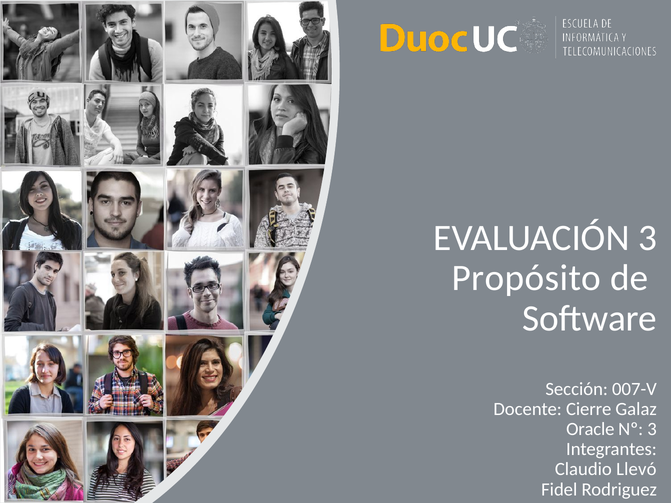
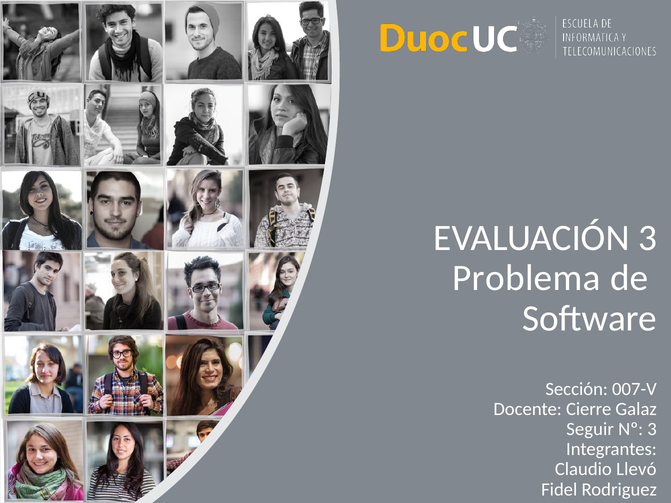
Propósito: Propósito -> Problema (526, 278)
Oracle: Oracle -> Seguir (590, 429)
